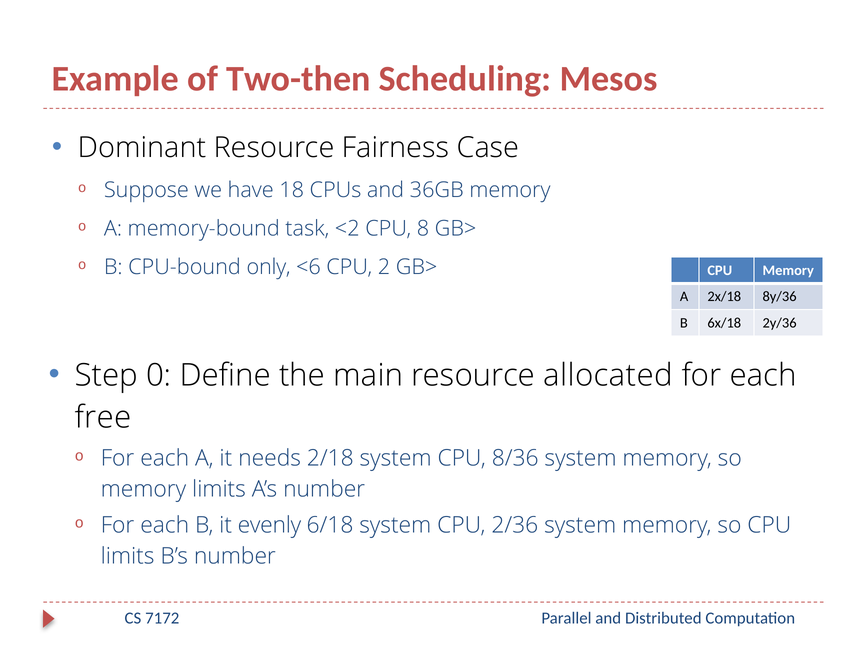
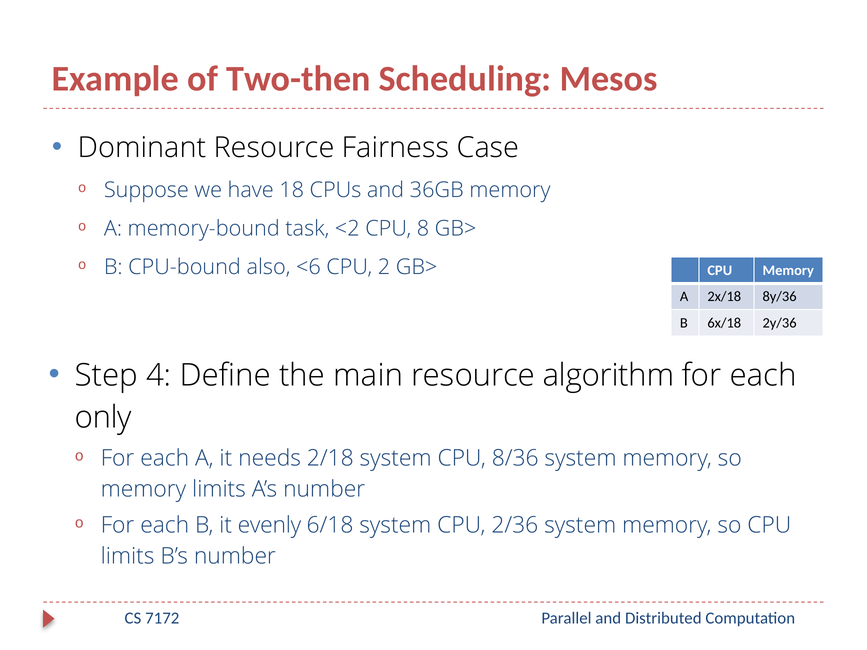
only: only -> also (268, 267)
0: 0 -> 4 (159, 375)
allocated: allocated -> algorithm (608, 375)
free: free -> only (103, 418)
